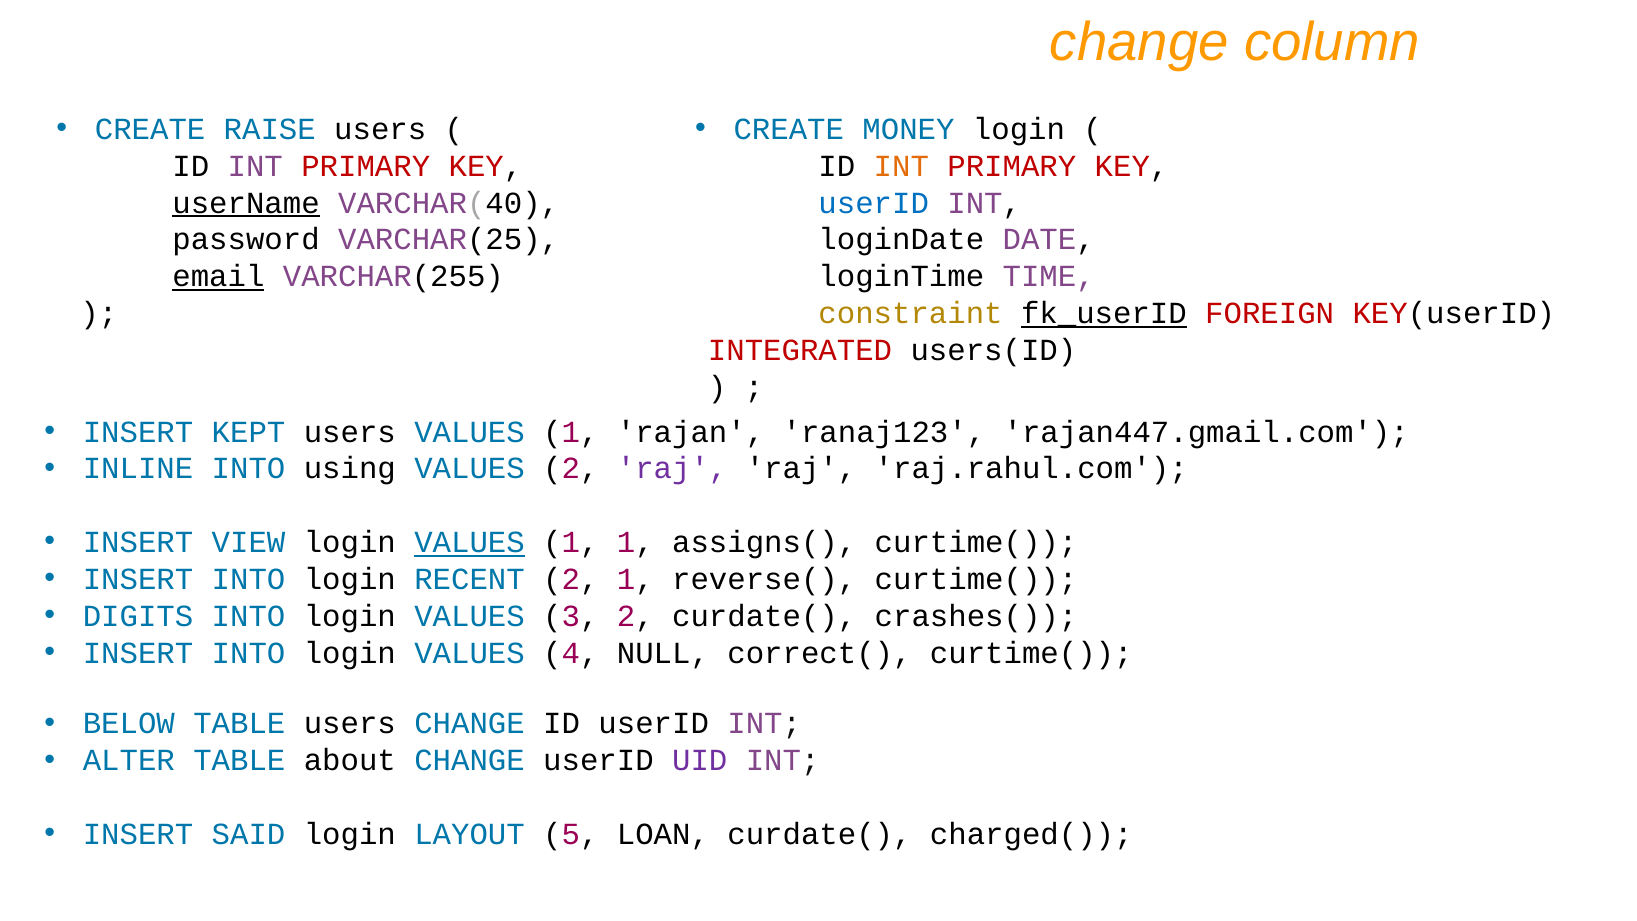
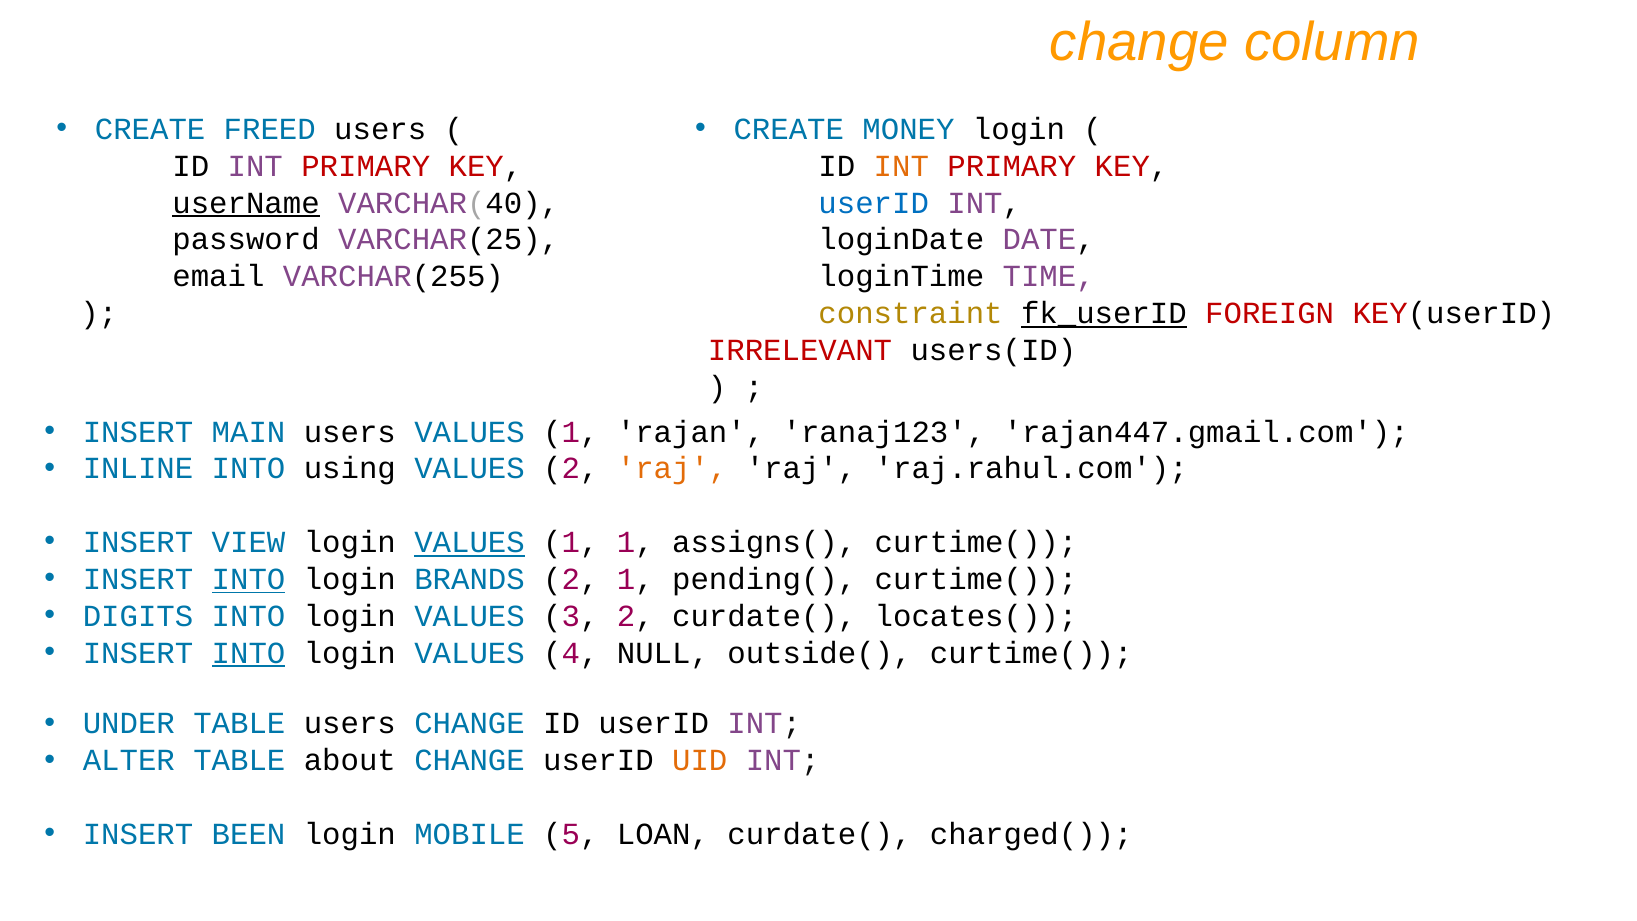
RAISE: RAISE -> FREED (270, 129)
email underline: present -> none (218, 277)
INTEGRATED: INTEGRATED -> IRRELEVANT (800, 350)
KEPT: KEPT -> MAIN (249, 432)
raj colour: purple -> orange (672, 469)
INTO underline: none -> present (249, 579)
RECENT: RECENT -> BRANDS (470, 579)
reverse(: reverse( -> pending( (764, 579)
crashes(: crashes( -> locates( (976, 616)
INTO underline: none -> present (249, 653)
correct(: correct( -> outside( (819, 653)
BELOW: BELOW -> UNDER (129, 724)
UID colour: purple -> orange (700, 760)
SAID: SAID -> BEEN (249, 834)
LAYOUT: LAYOUT -> MOBILE (470, 834)
